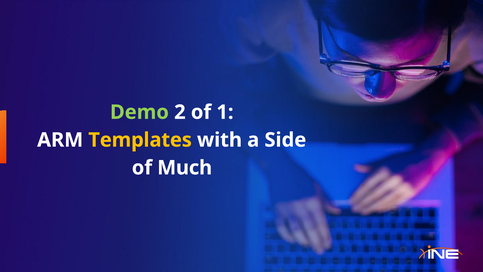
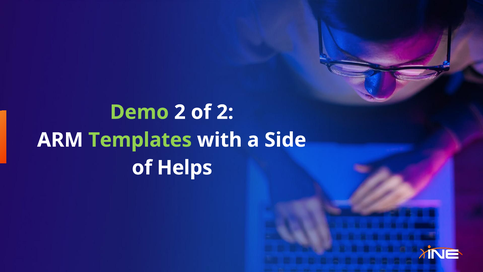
of 1: 1 -> 2 (225, 112)
Templates colour: yellow -> light green (140, 140)
Much: Much -> Helps (185, 168)
